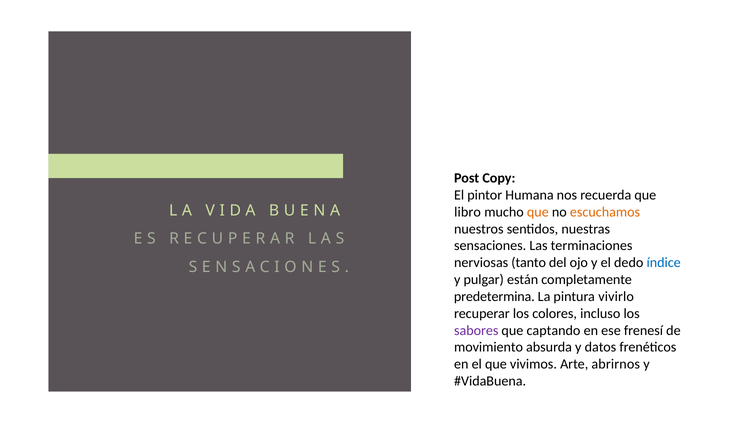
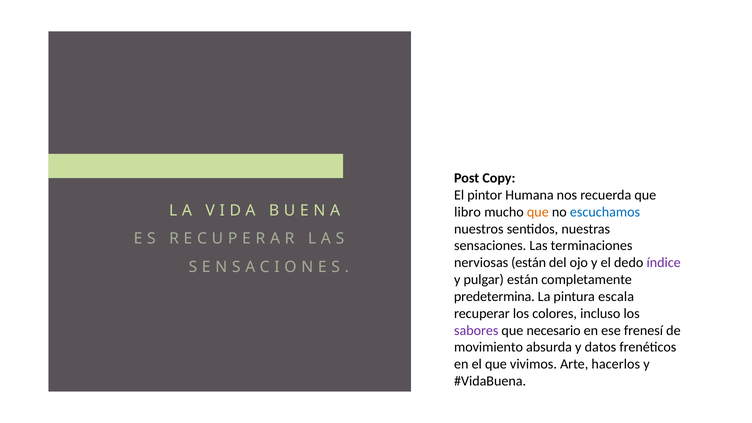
escuchamos colour: orange -> blue (605, 212)
nerviosas tanto: tanto -> están (529, 263)
índice colour: blue -> purple (664, 263)
vivirlo: vivirlo -> escala (616, 297)
captando: captando -> necesario (554, 330)
abrirnos: abrirnos -> hacerlos (616, 364)
